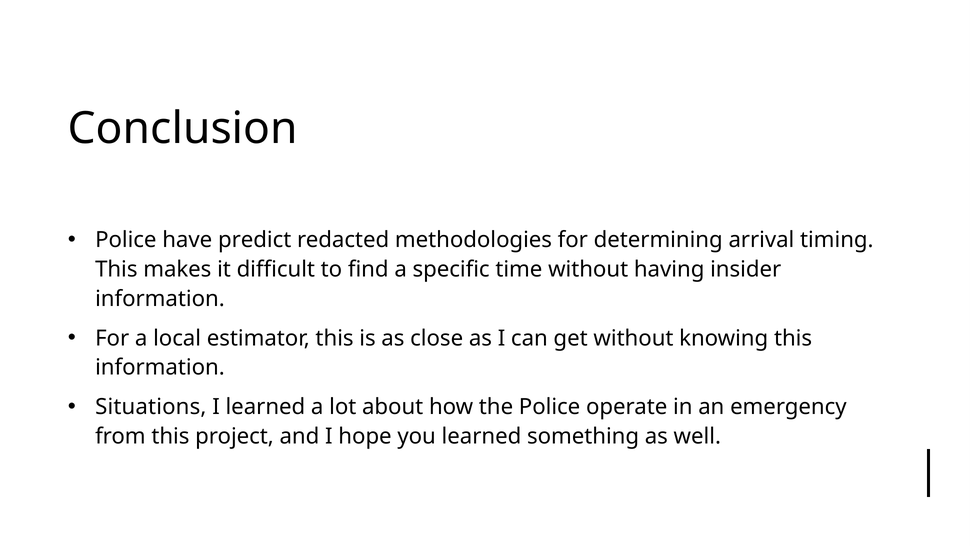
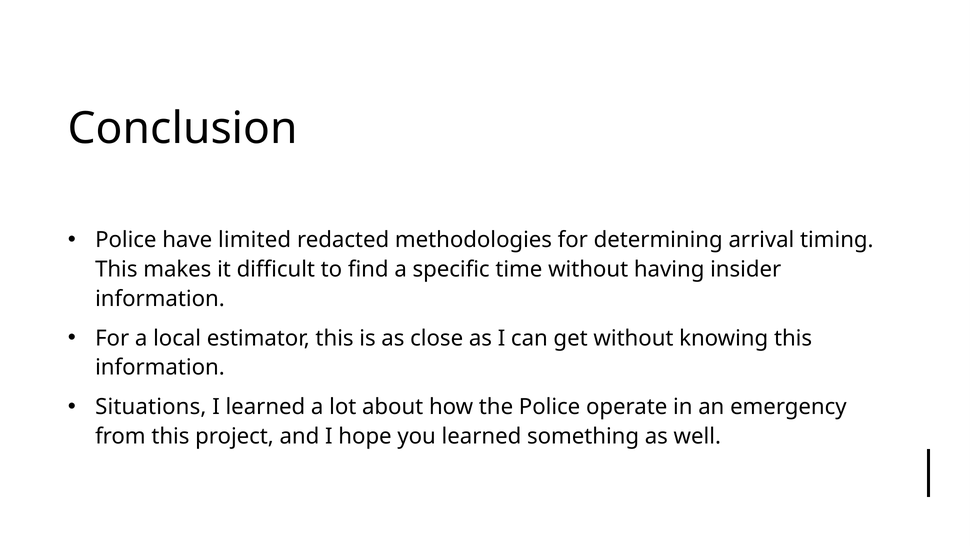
predict: predict -> limited (255, 240)
